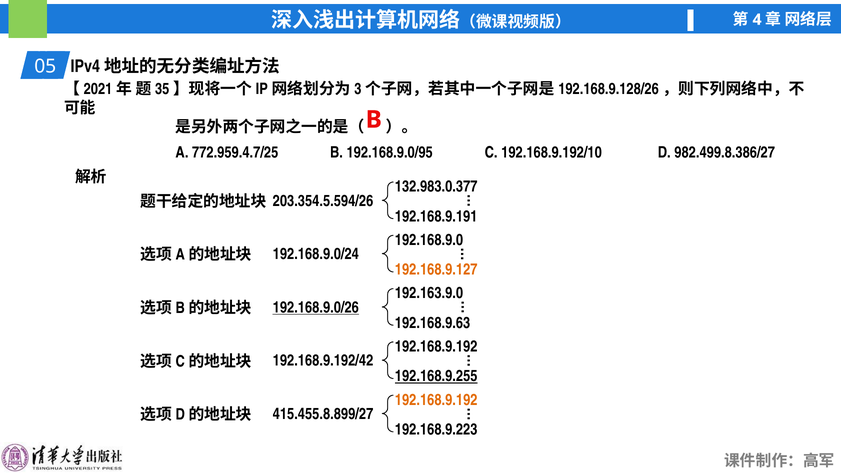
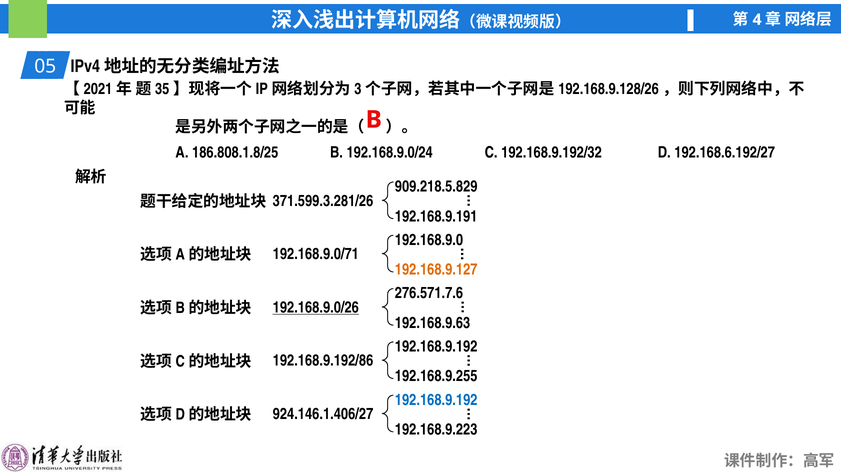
772.959.4.7/25: 772.959.4.7/25 -> 186.808.1.8/25 (235, 152)
192.168.9.0/95: 192.168.9.0/95 -> 192.168.9.0/24 (390, 152)
192.168.9.192/10: 192.168.9.192/10 -> 192.168.9.192/32 (552, 152)
982.499.8.386/27: 982.499.8.386/27 -> 192.168.6.192/27 (725, 152)
132.983.0.377: 132.983.0.377 -> 909.218.5.829 (436, 187)
203.354.5.594/26: 203.354.5.594/26 -> 371.599.3.281/26 (323, 201)
192.168.9.0/24: 192.168.9.0/24 -> 192.168.9.0/71 (316, 254)
192.163.9.0: 192.163.9.0 -> 276.571.7.6 (429, 293)
192.168.9.192/42: 192.168.9.192/42 -> 192.168.9.192/86 (323, 361)
192.168.9.255 underline: present -> none (436, 376)
192.168.9.192 colour: orange -> blue (436, 400)
415.455.8.899/27: 415.455.8.899/27 -> 924.146.1.406/27 (323, 414)
